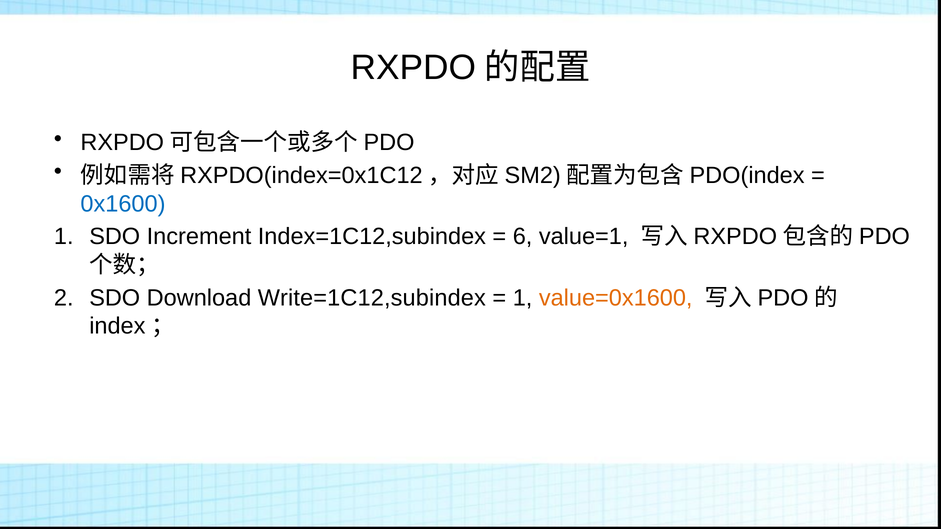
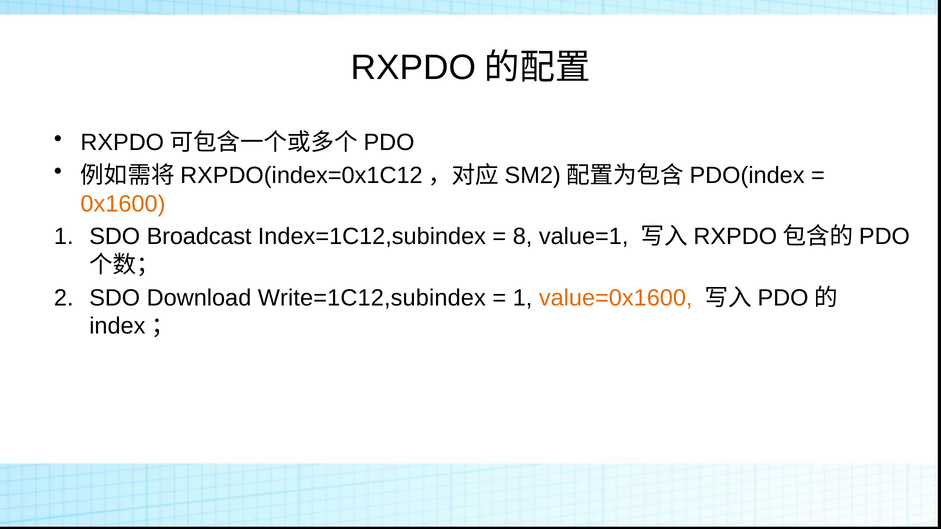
0x1600 colour: blue -> orange (123, 204)
Increment: Increment -> Broadcast (199, 237)
6: 6 -> 8 (523, 237)
